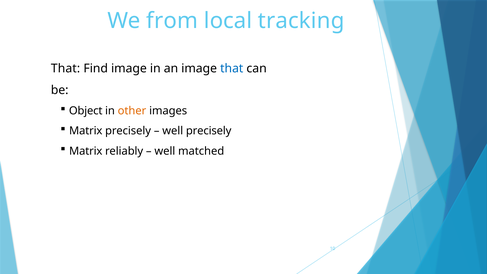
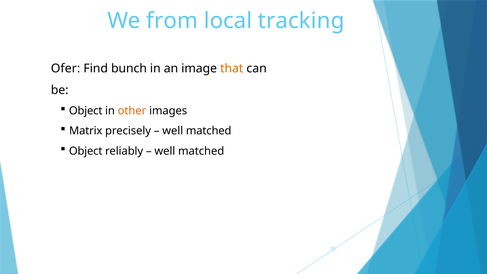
That: That -> Ofer (66, 68)
Find image: image -> bunch (129, 68)
that colour: blue -> orange (232, 68)
precisely: precisely -> matched (209, 131)
Matrix: Matrix -> Object (86, 151)
